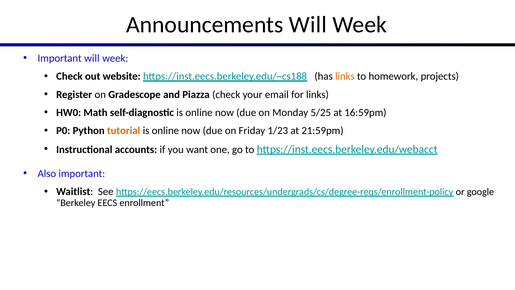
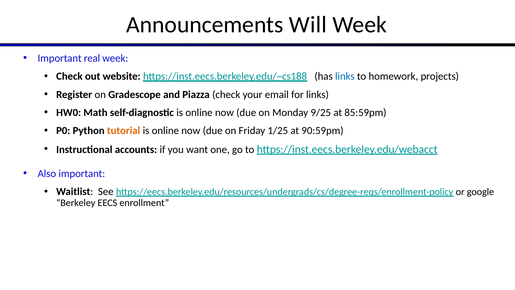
Important will: will -> real (92, 58)
links colour: orange -> blue (345, 76)
5/25: 5/25 -> 9/25 (321, 112)
16:59pm: 16:59pm -> 85:59pm (365, 112)
1/23: 1/23 -> 1/25 (278, 130)
21:59pm: 21:59pm -> 90:59pm (323, 130)
